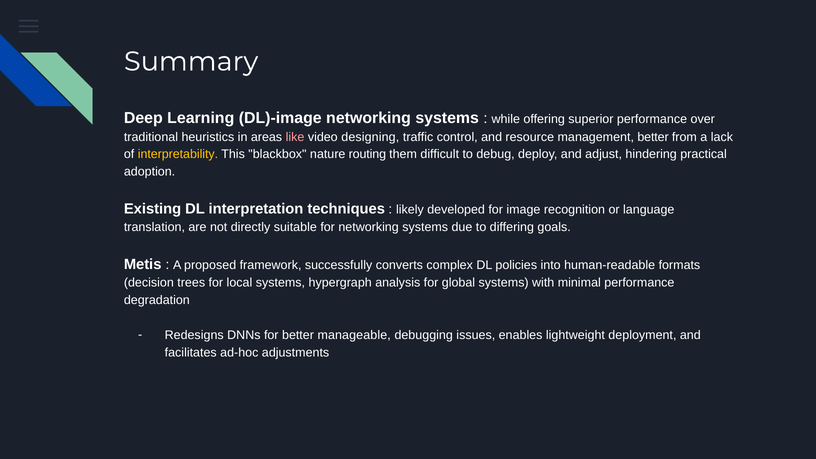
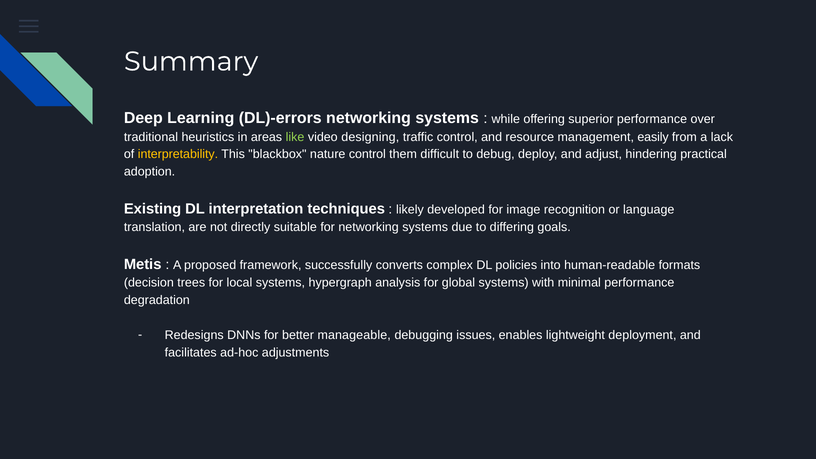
DL)-image: DL)-image -> DL)-errors (280, 118)
like colour: pink -> light green (295, 137)
management better: better -> easily (653, 137)
nature routing: routing -> control (367, 154)
